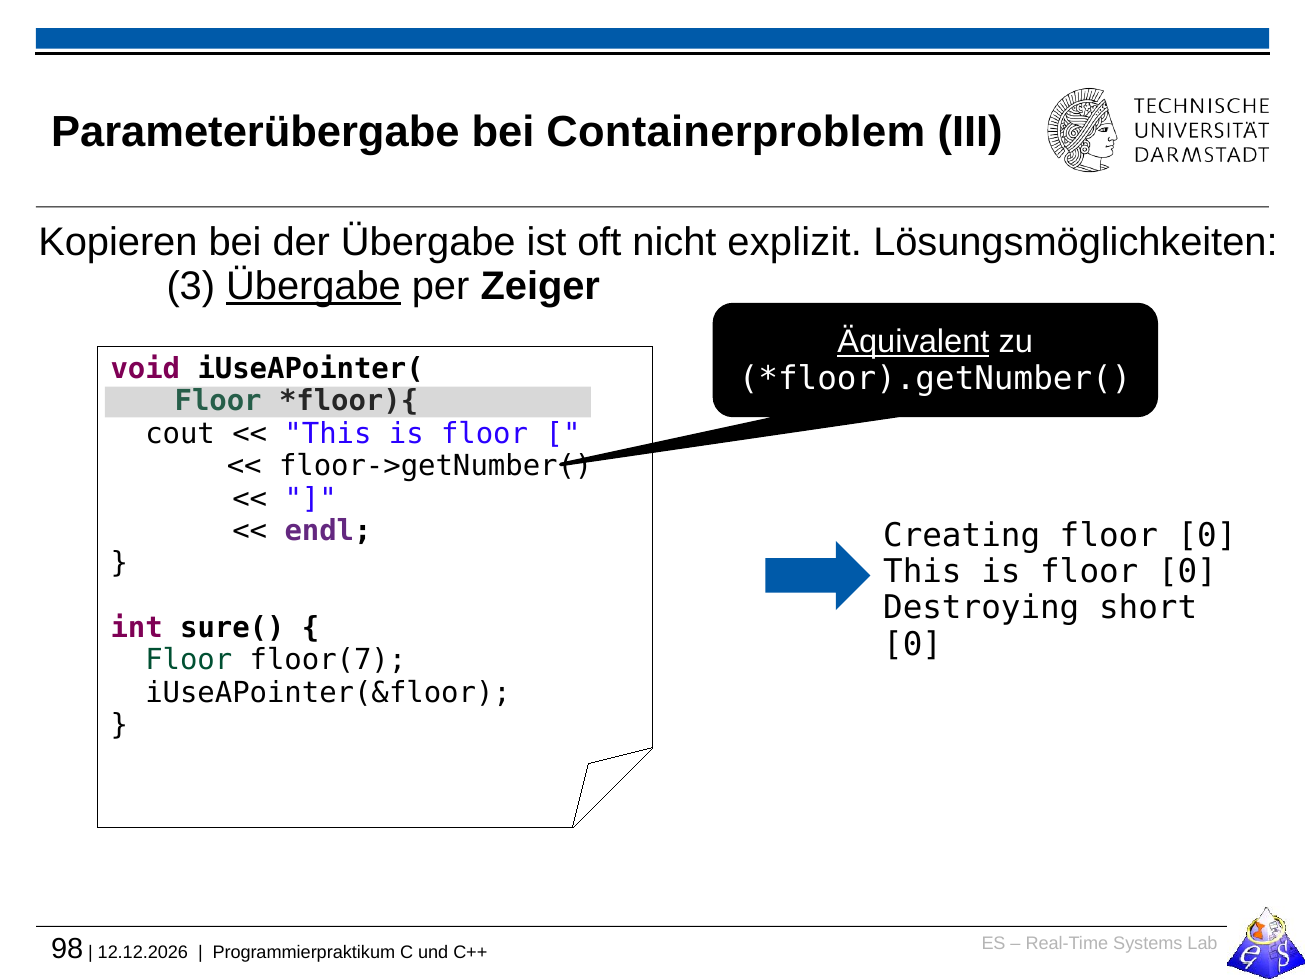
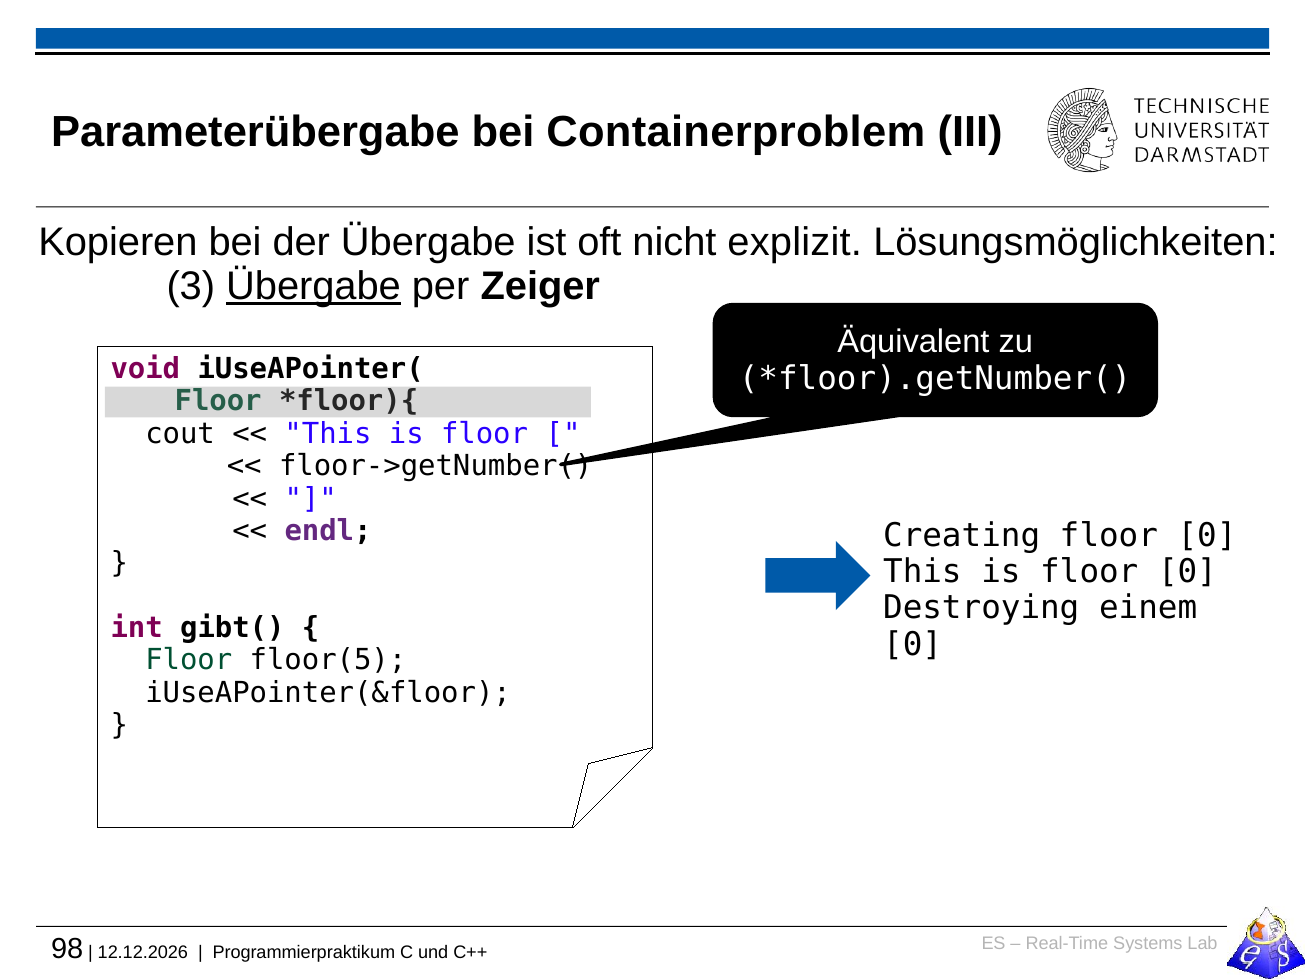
Äquivalent underline: present -> none (913, 342)
short: short -> einem (1148, 608)
sure(: sure( -> gibt( (232, 628)
floor(7: floor(7 -> floor(5 (328, 660)
